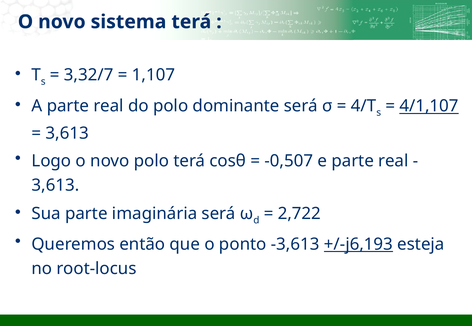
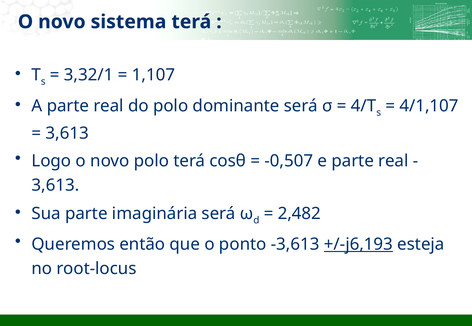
3,32/7: 3,32/7 -> 3,32/1 (89, 75)
4/1,107 underline: present -> none (429, 106)
2,722: 2,722 -> 2,482 (299, 214)
